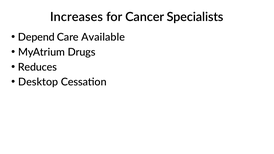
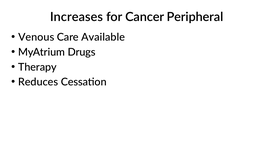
Specialists: Specialists -> Peripheral (195, 17)
Depend: Depend -> Venous (36, 37)
Reduces: Reduces -> Therapy (37, 67)
Desktop: Desktop -> Reduces (38, 82)
